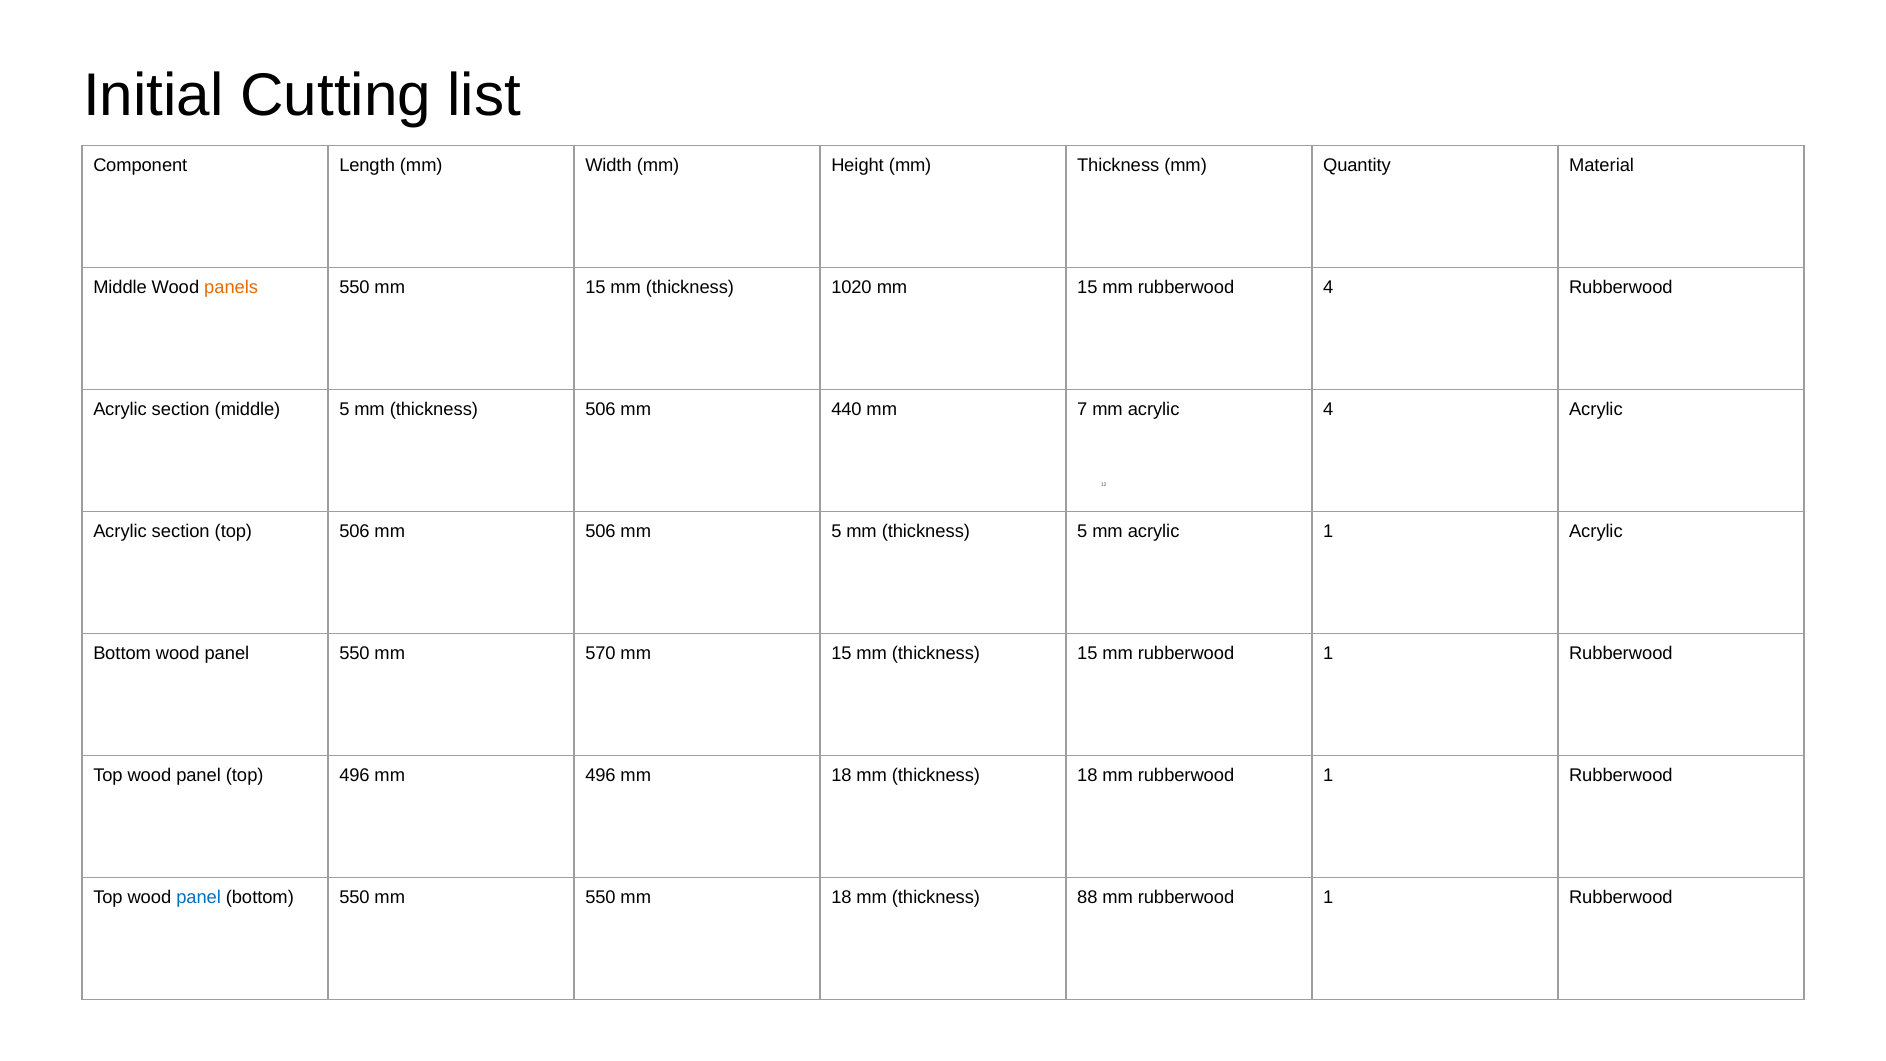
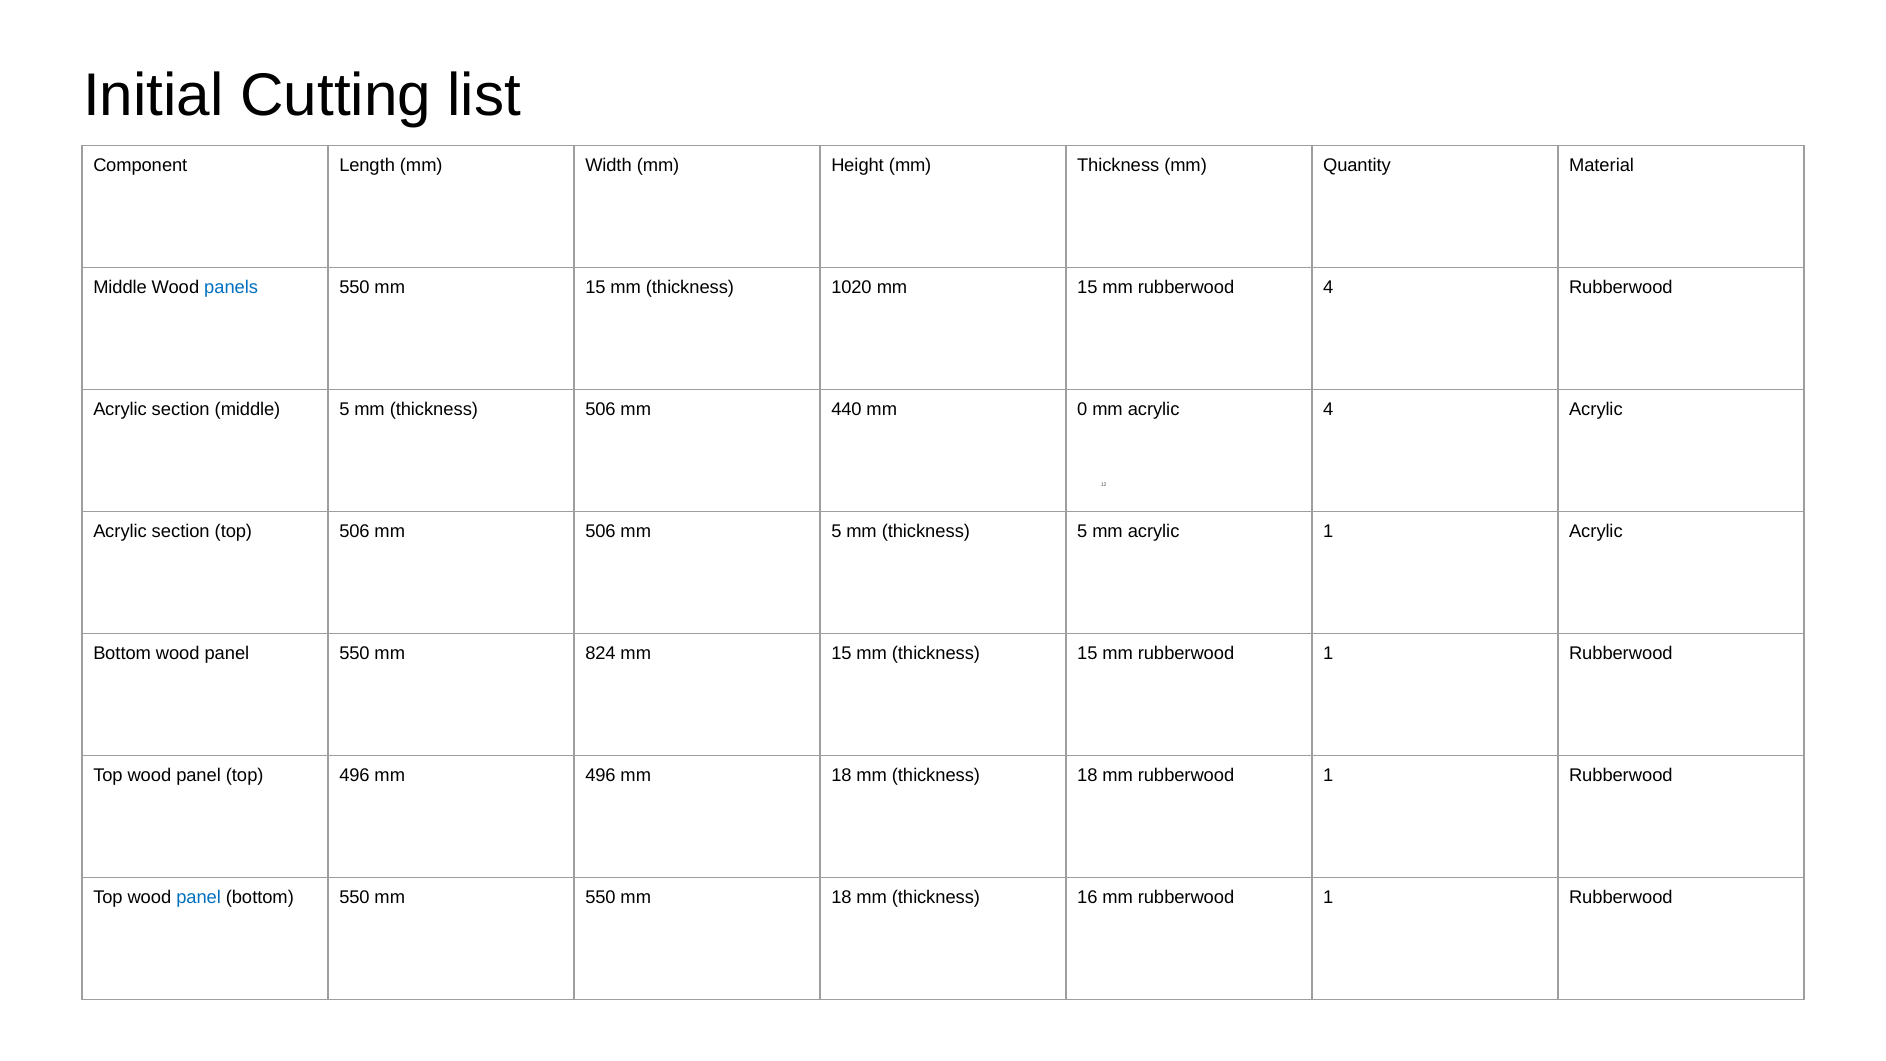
panels colour: orange -> blue (231, 287)
7: 7 -> 0 (1082, 409)
570: 570 -> 824 (600, 653)
88: 88 -> 16 (1087, 897)
